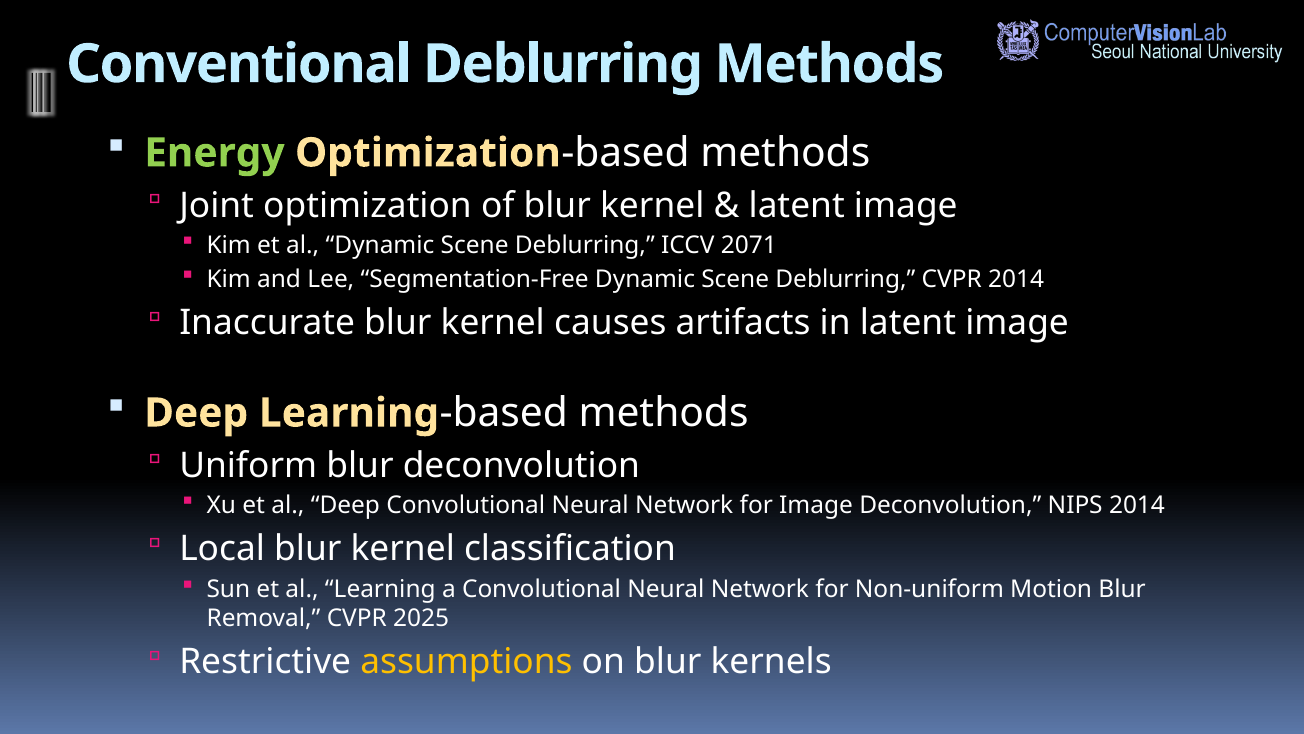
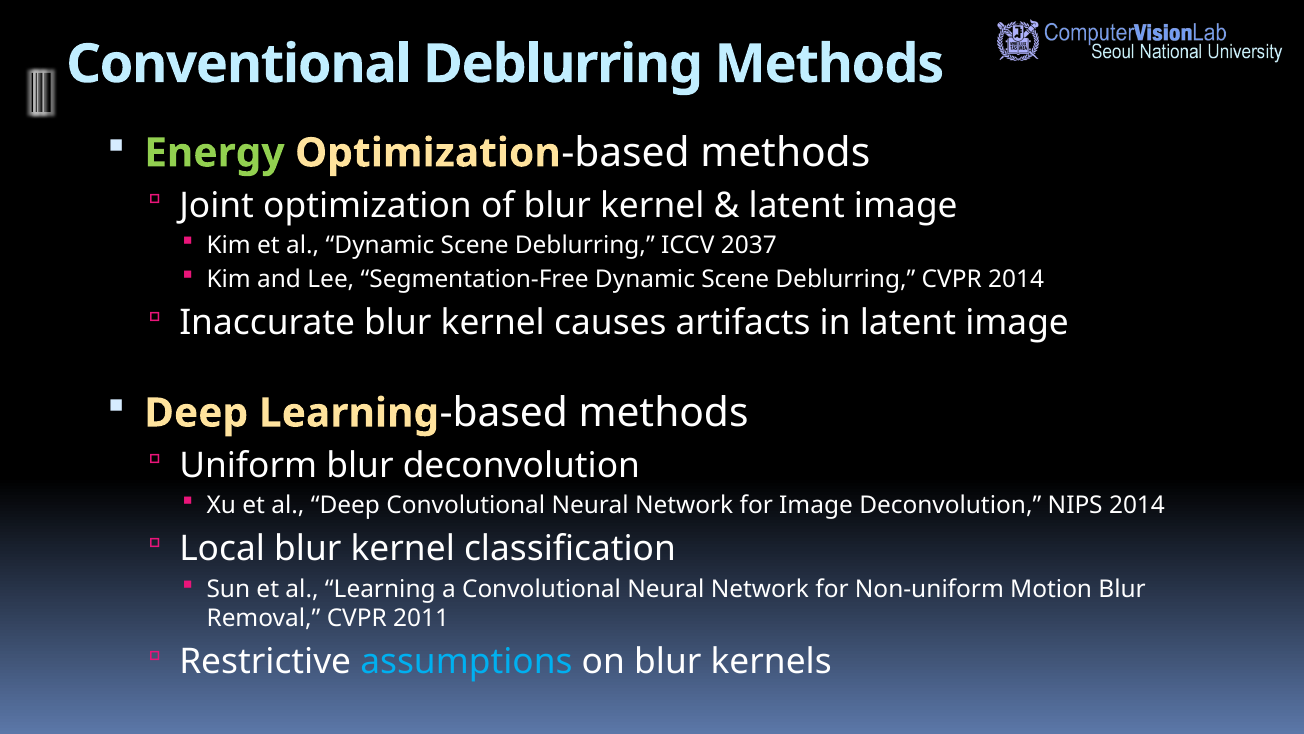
2071: 2071 -> 2037 (749, 245)
2025: 2025 -> 2011 (421, 618)
assumptions colour: yellow -> light blue (466, 662)
